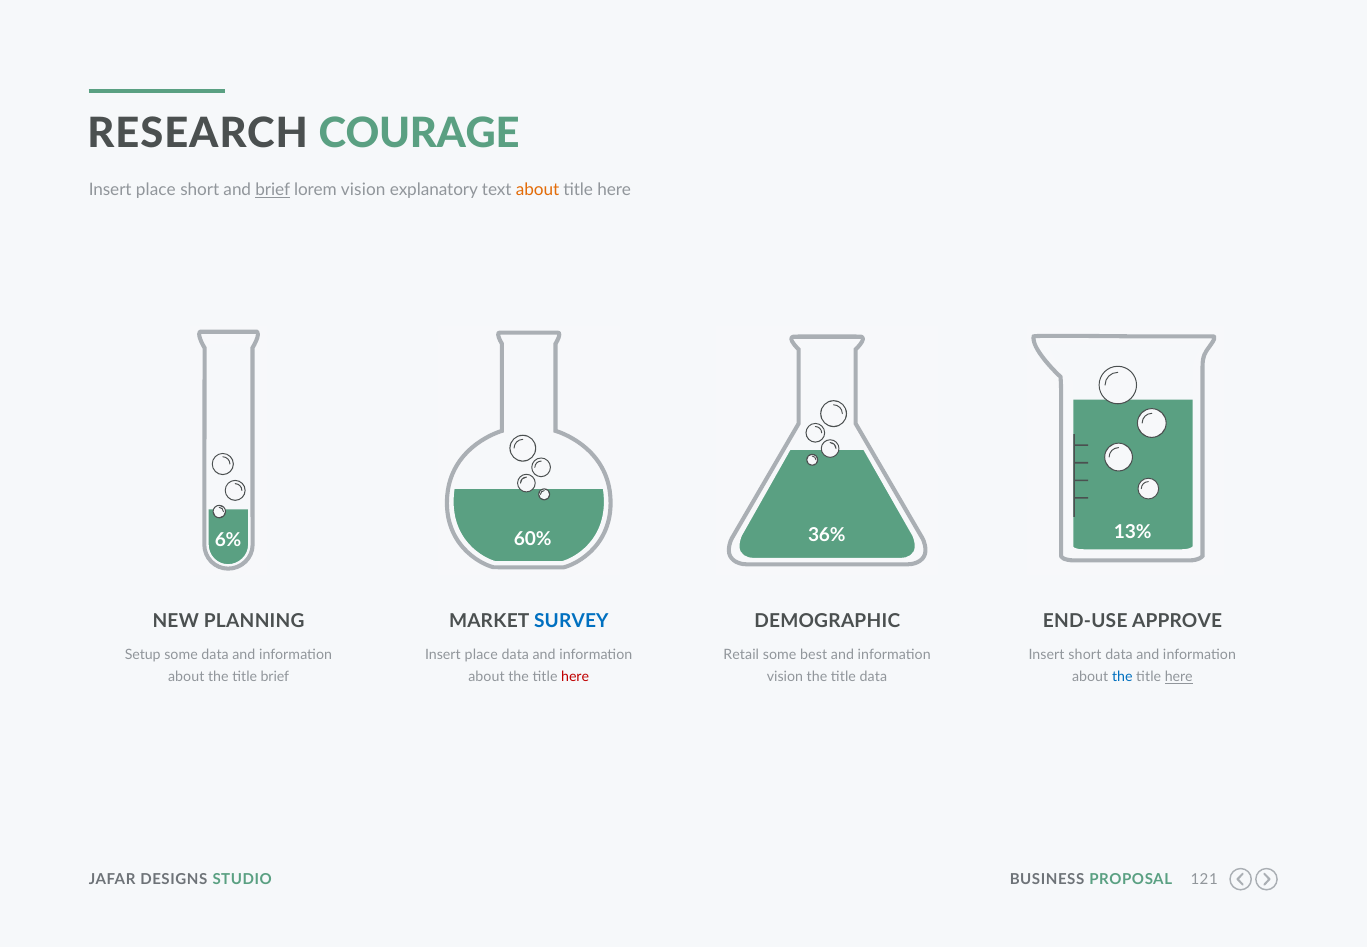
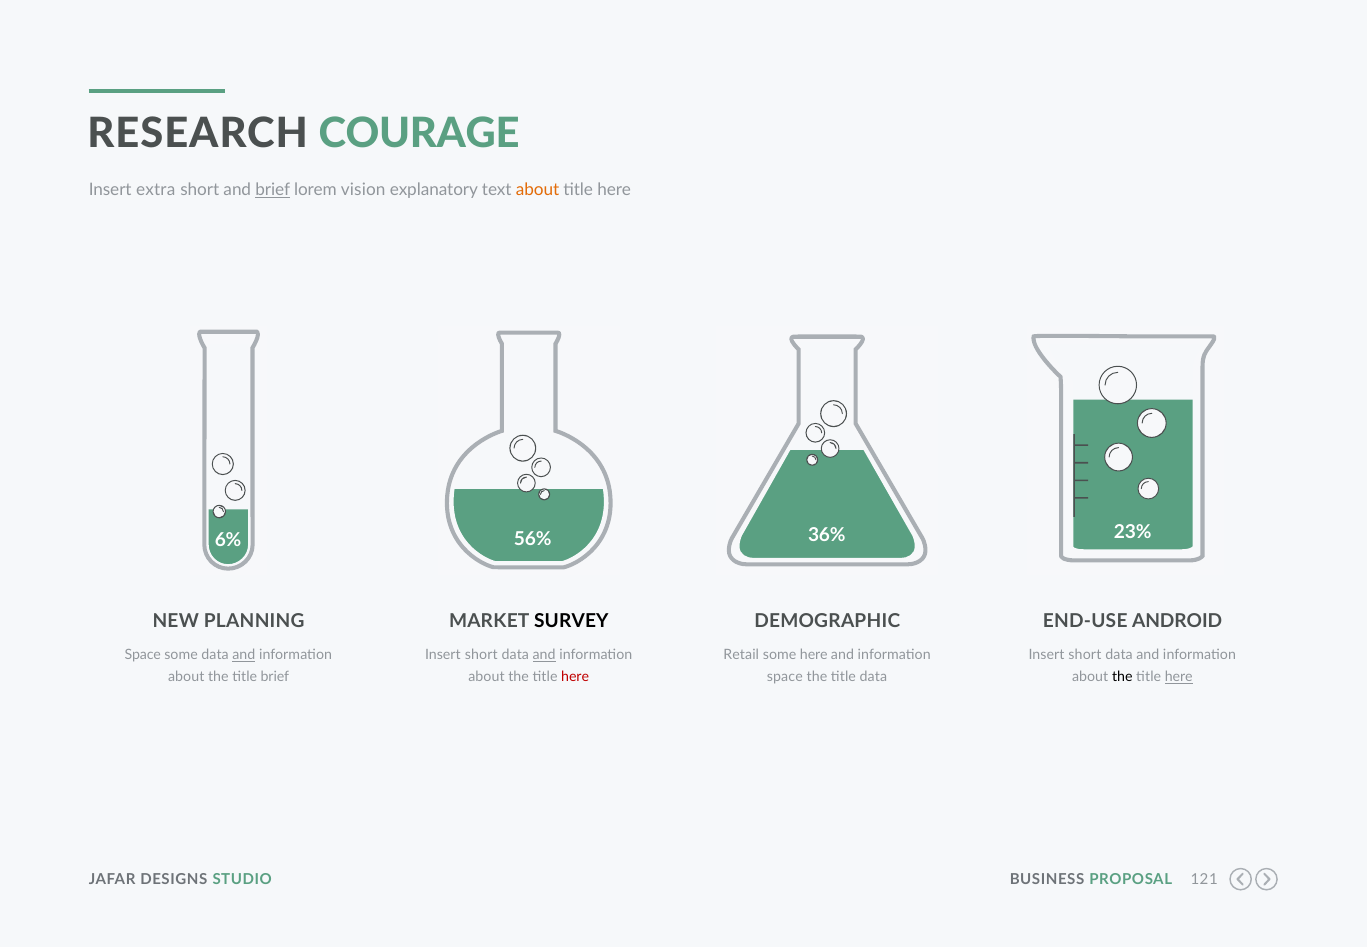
place: place -> extra (156, 190)
60%: 60% -> 56% (533, 539)
13%: 13% -> 23% (1133, 531)
SURVEY colour: blue -> black (571, 621)
APPROVE: APPROVE -> ANDROID (1177, 621)
Setup: Setup -> Space (143, 654)
and underline: none -> present (244, 654)
place: place -> short (481, 654)
and underline: none -> present (544, 654)
some best: best -> here (814, 654)
vision: vision -> space (785, 677)
the colour: blue -> black (1122, 677)
